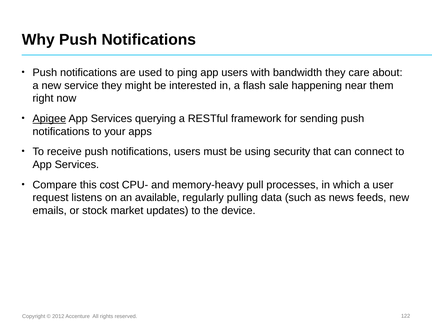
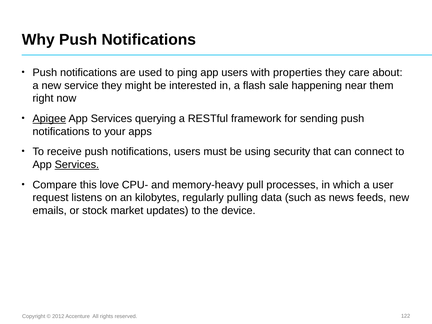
bandwidth: bandwidth -> properties (298, 72)
Services underline: none -> present (77, 165)
cost: cost -> love (109, 185)
available: available -> kilobytes (157, 198)
